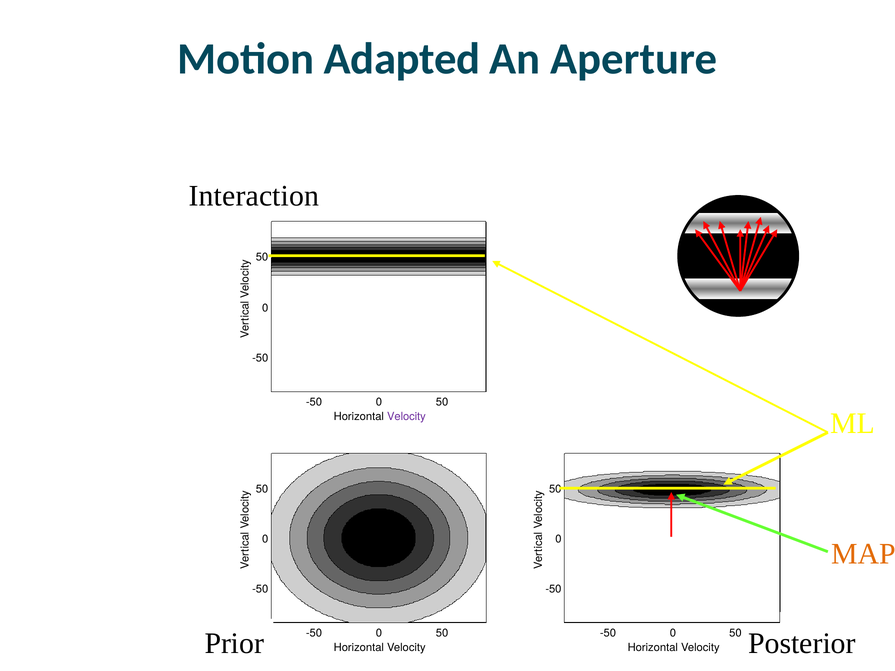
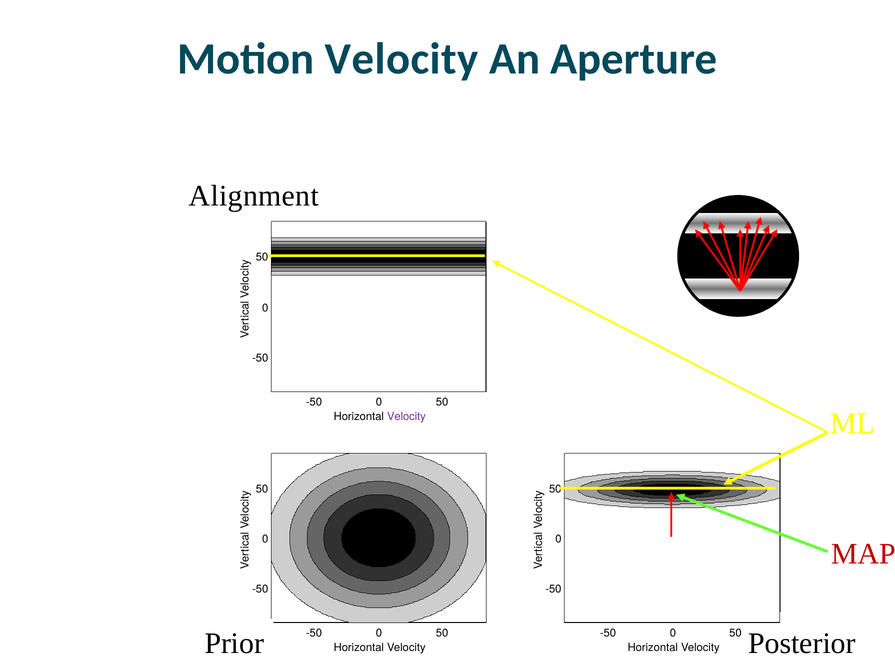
Motion Adapted: Adapted -> Velocity (402, 59)
Interaction: Interaction -> Alignment (254, 196)
MAP colour: orange -> red (863, 554)
